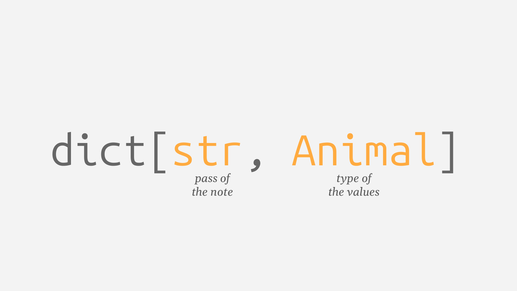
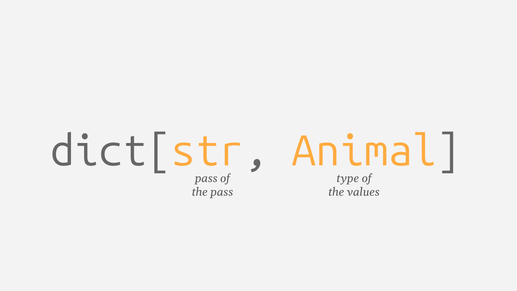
the note: note -> pass (222, 192)
